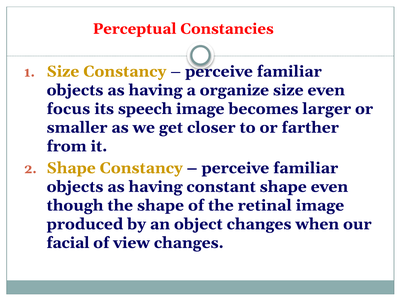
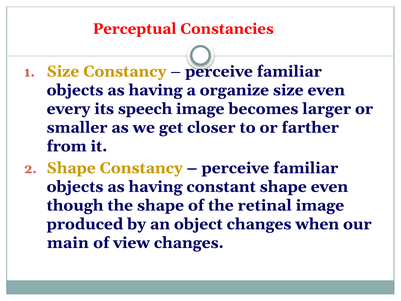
focus: focus -> every (68, 109)
facial: facial -> main (68, 243)
